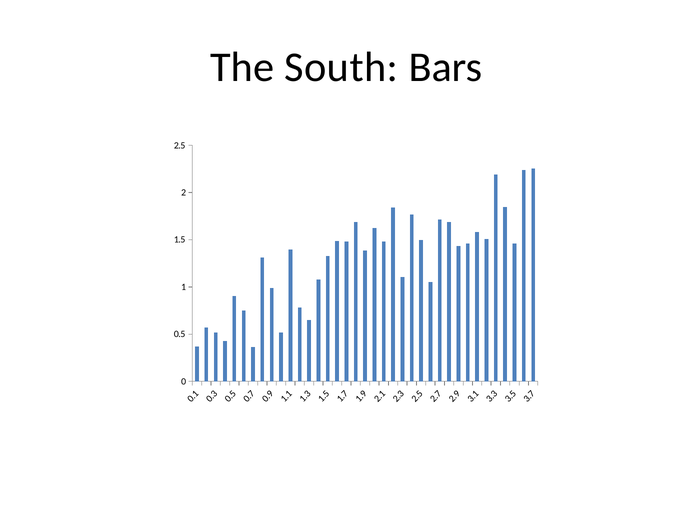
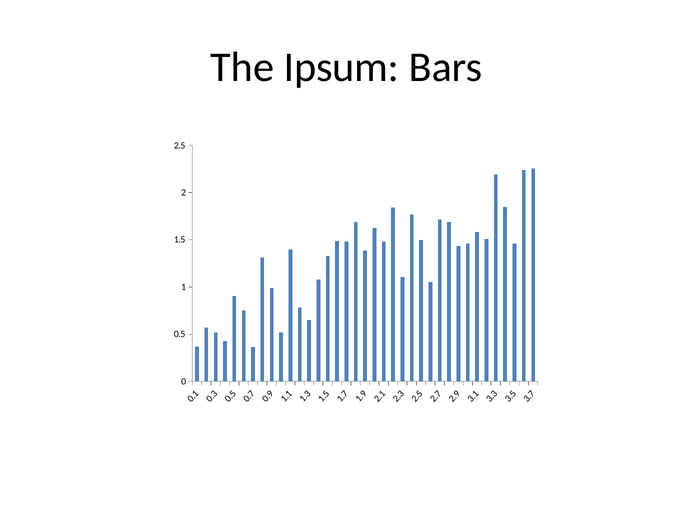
South: South -> Ipsum (341, 67)
